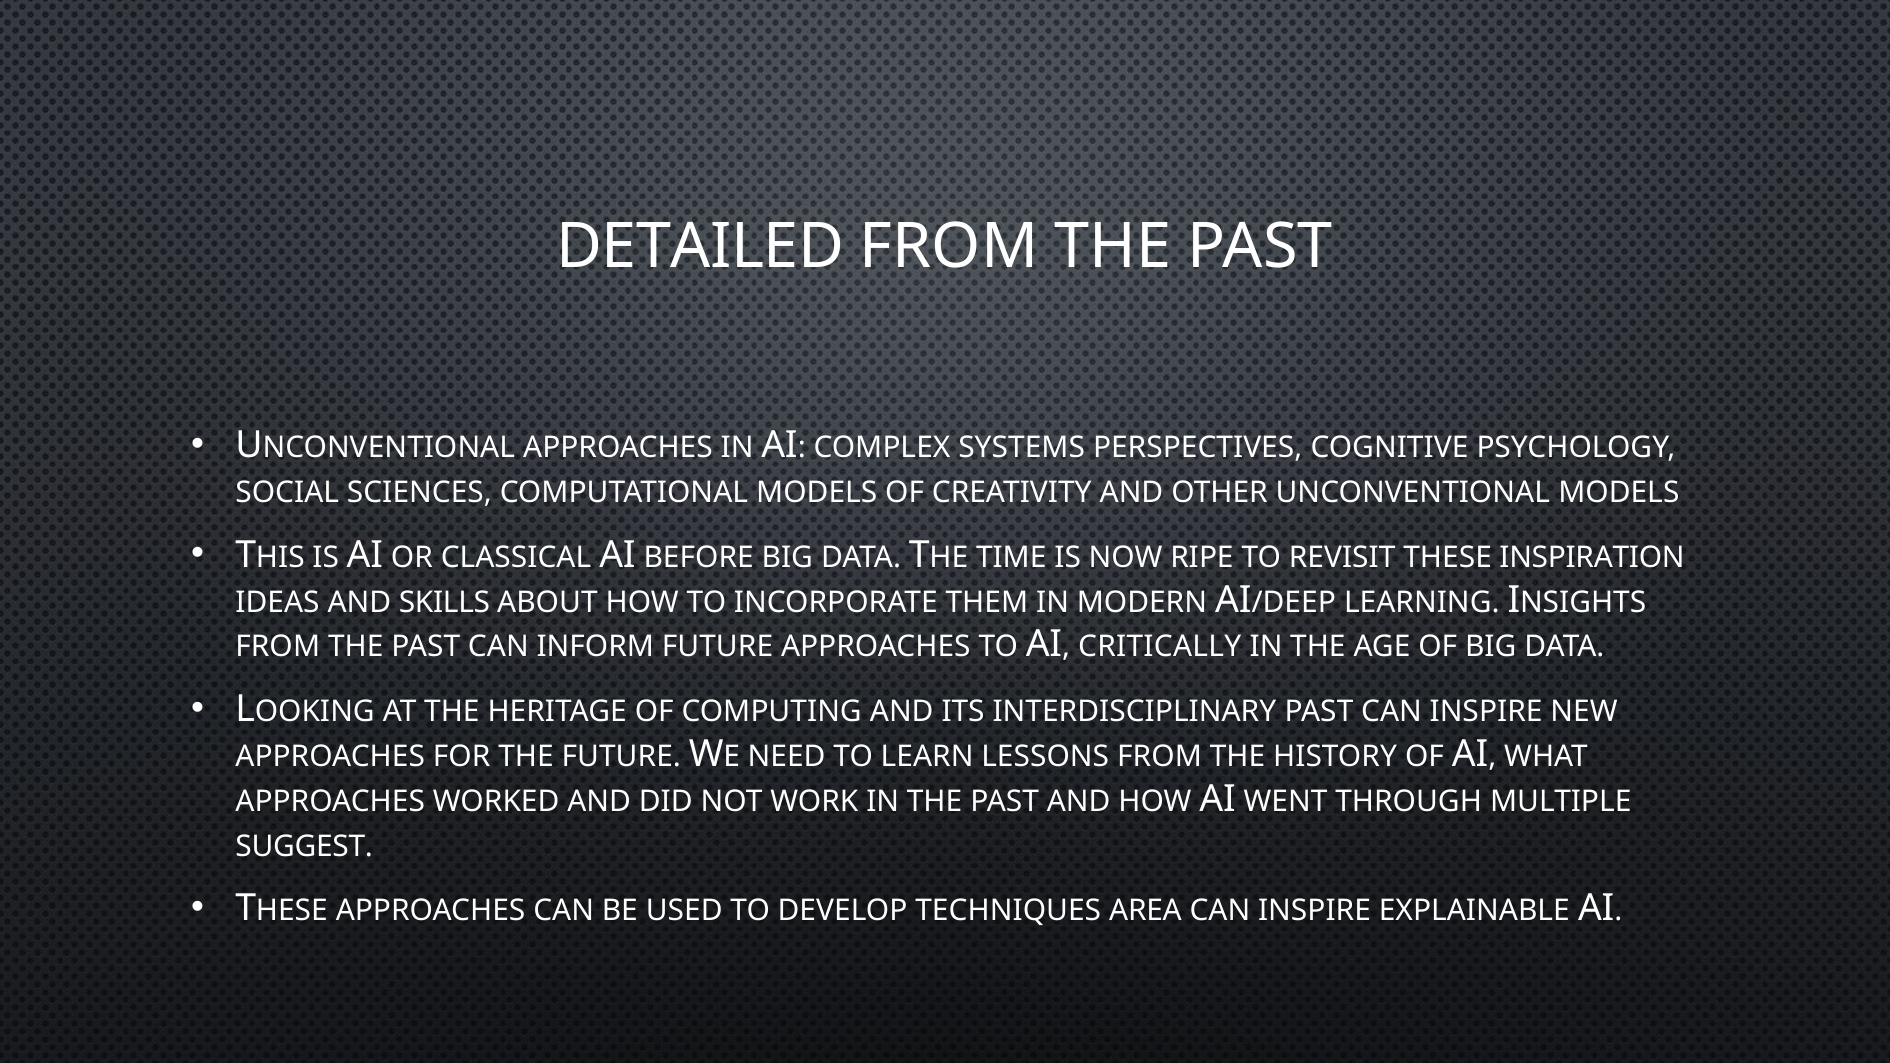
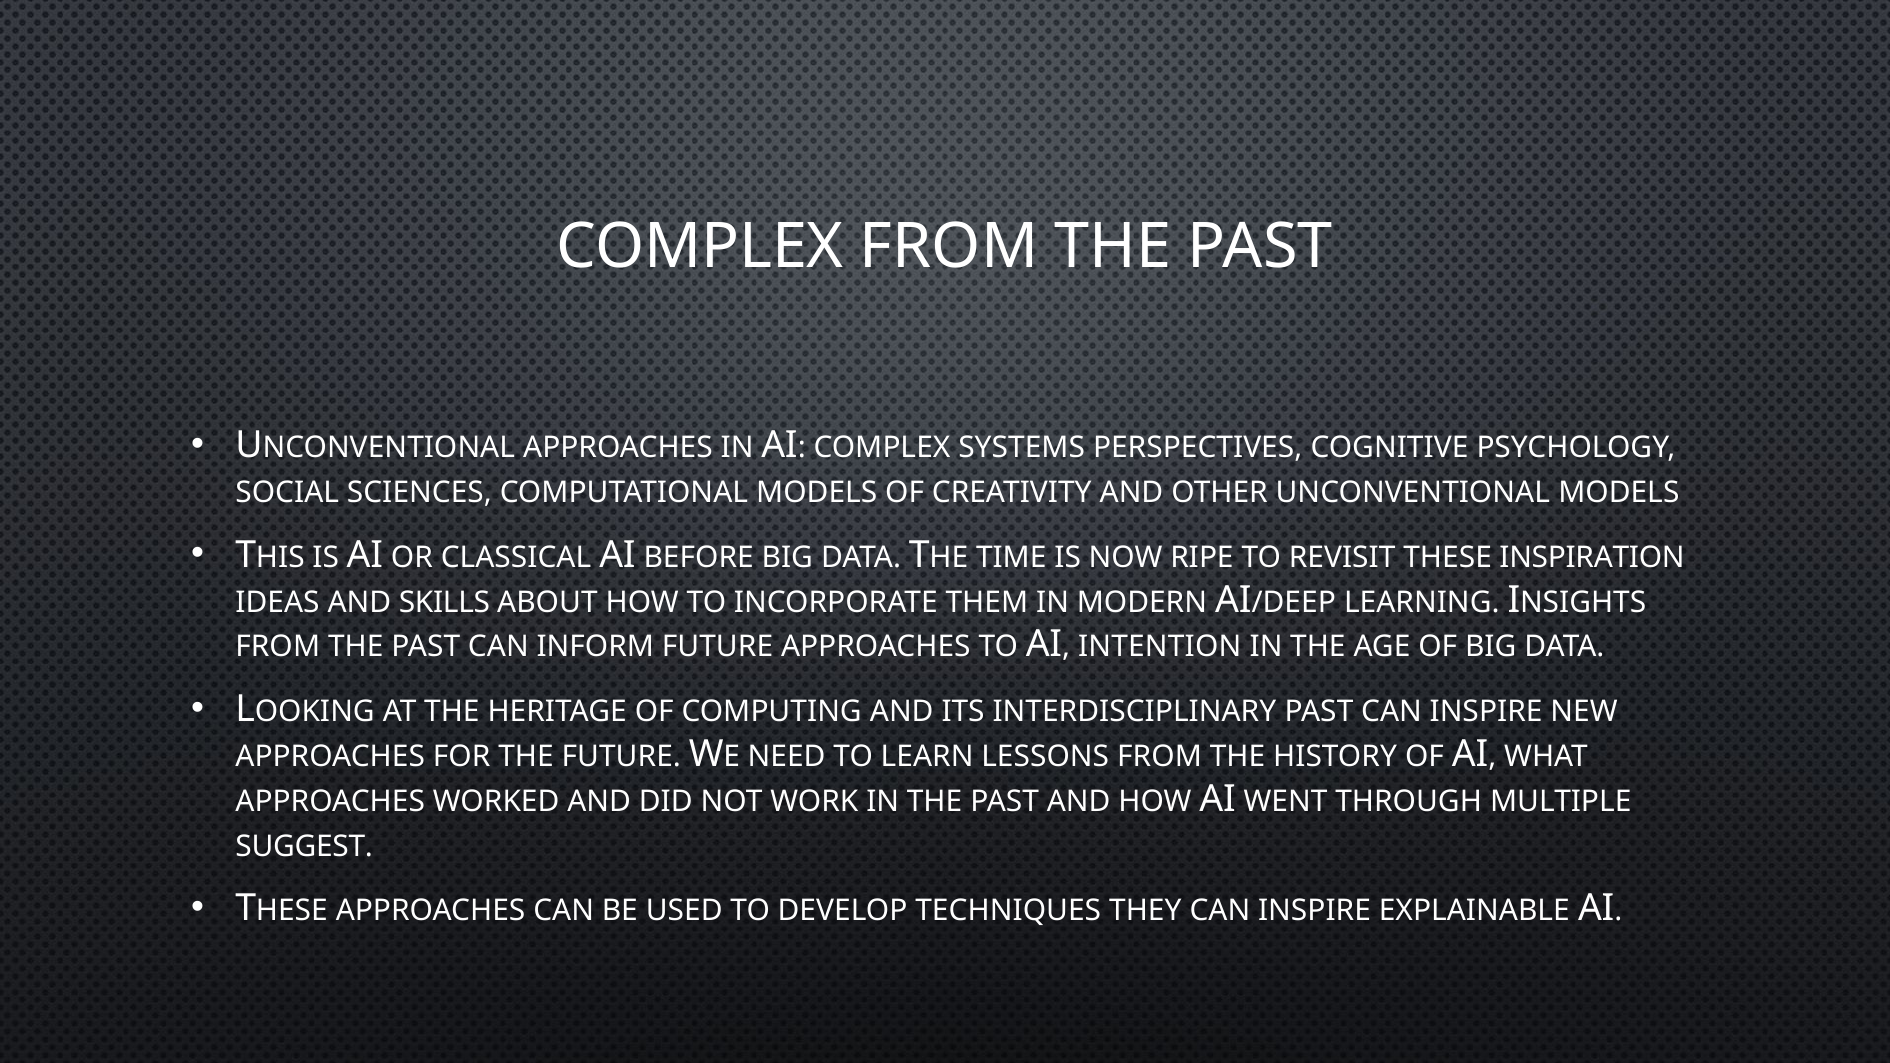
DETAILED: DETAILED -> COMPLEX (700, 247)
CRITICALLY: CRITICALLY -> INTENTION (1160, 647)
AREA: AREA -> THEY (1145, 911)
